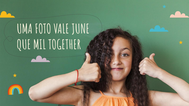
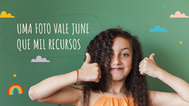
TOGETHER: TOGETHER -> RECURSOS (65, 45)
